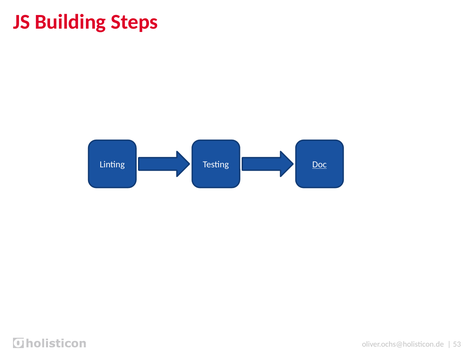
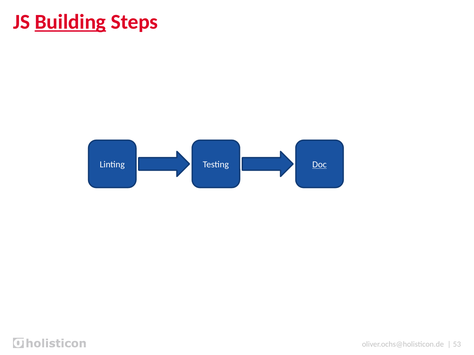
Building underline: none -> present (70, 22)
